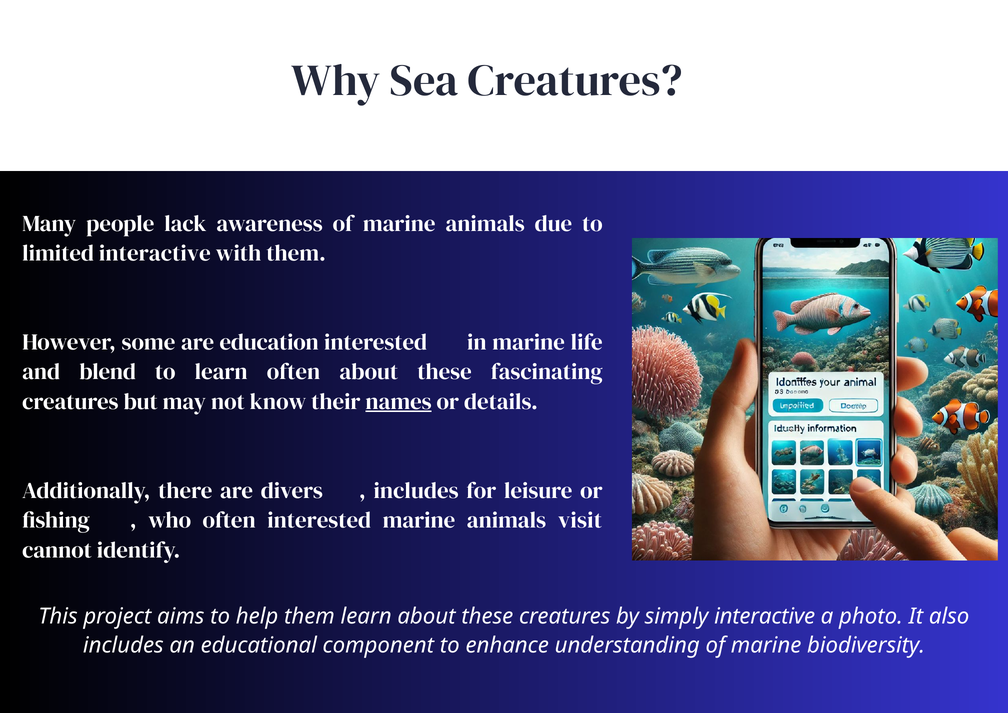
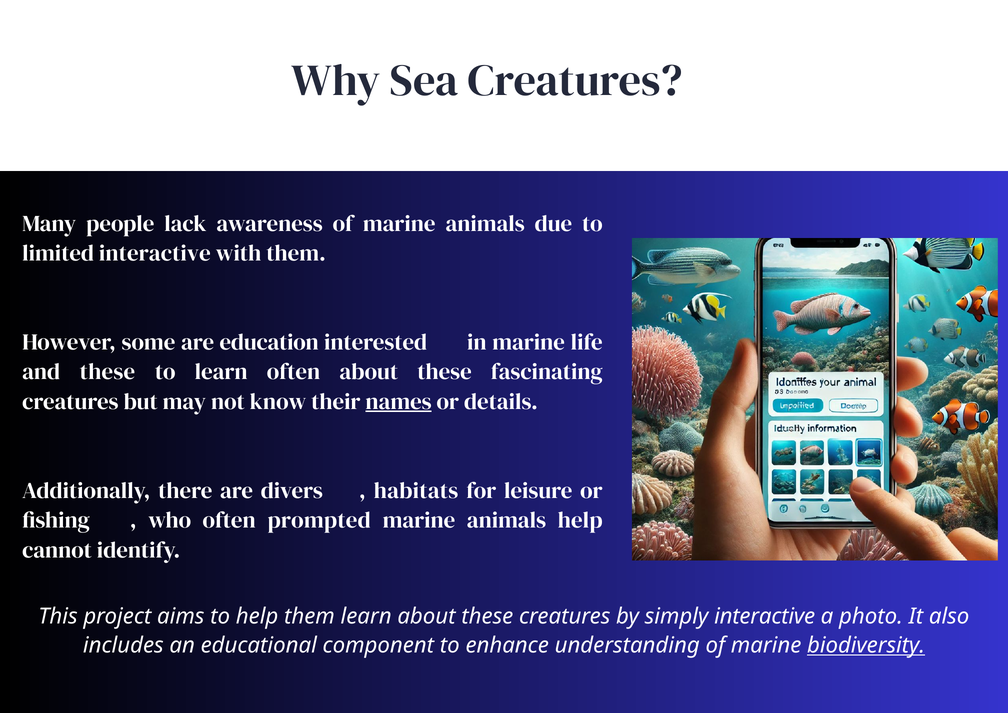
and blend: blend -> these (107, 372)
includes: includes -> habitats (416, 490)
often interested: interested -> prompted (319, 520)
animals visit: visit -> help (580, 520)
biodiversity underline: none -> present (866, 645)
